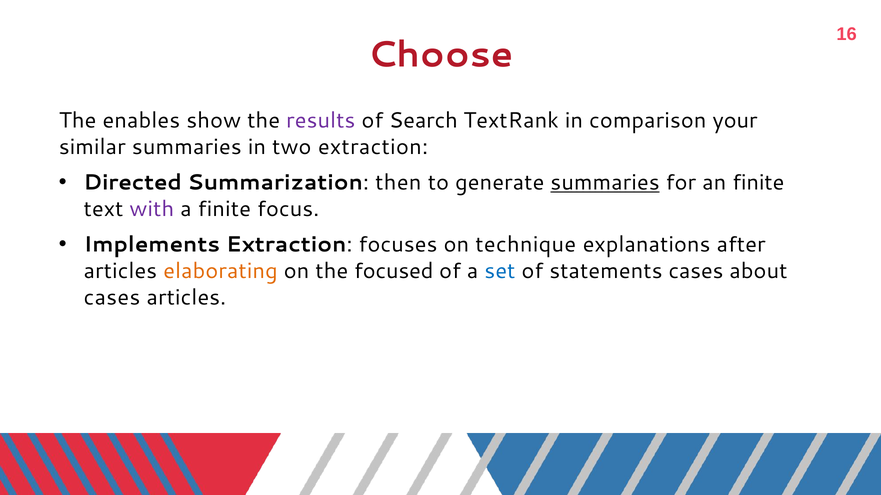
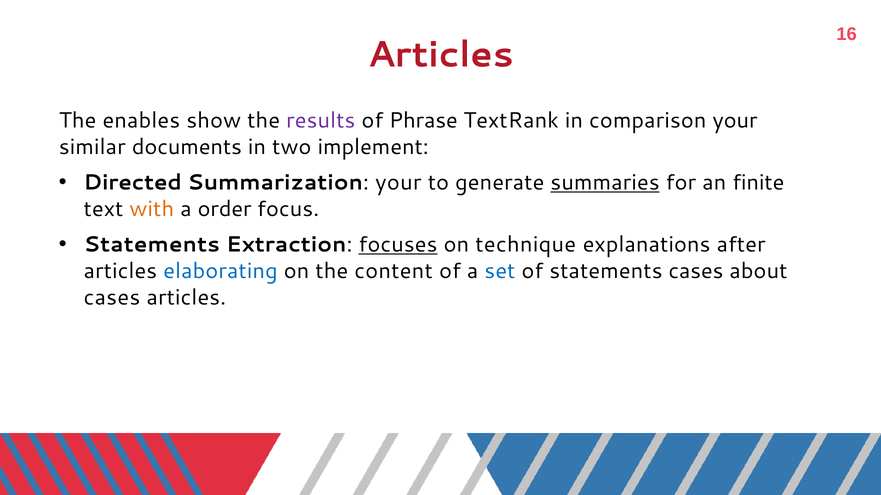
Choose: Choose -> Articles (441, 55)
Search: Search -> Phrase (423, 121)
similar summaries: summaries -> documents (187, 147)
two extraction: extraction -> implement (373, 147)
Summarization then: then -> your (398, 183)
with colour: purple -> orange (152, 209)
a finite: finite -> order (225, 209)
Implements: Implements -> Statements (152, 245)
focuses underline: none -> present (398, 245)
elaborating colour: orange -> blue (220, 271)
focused: focused -> content (394, 271)
